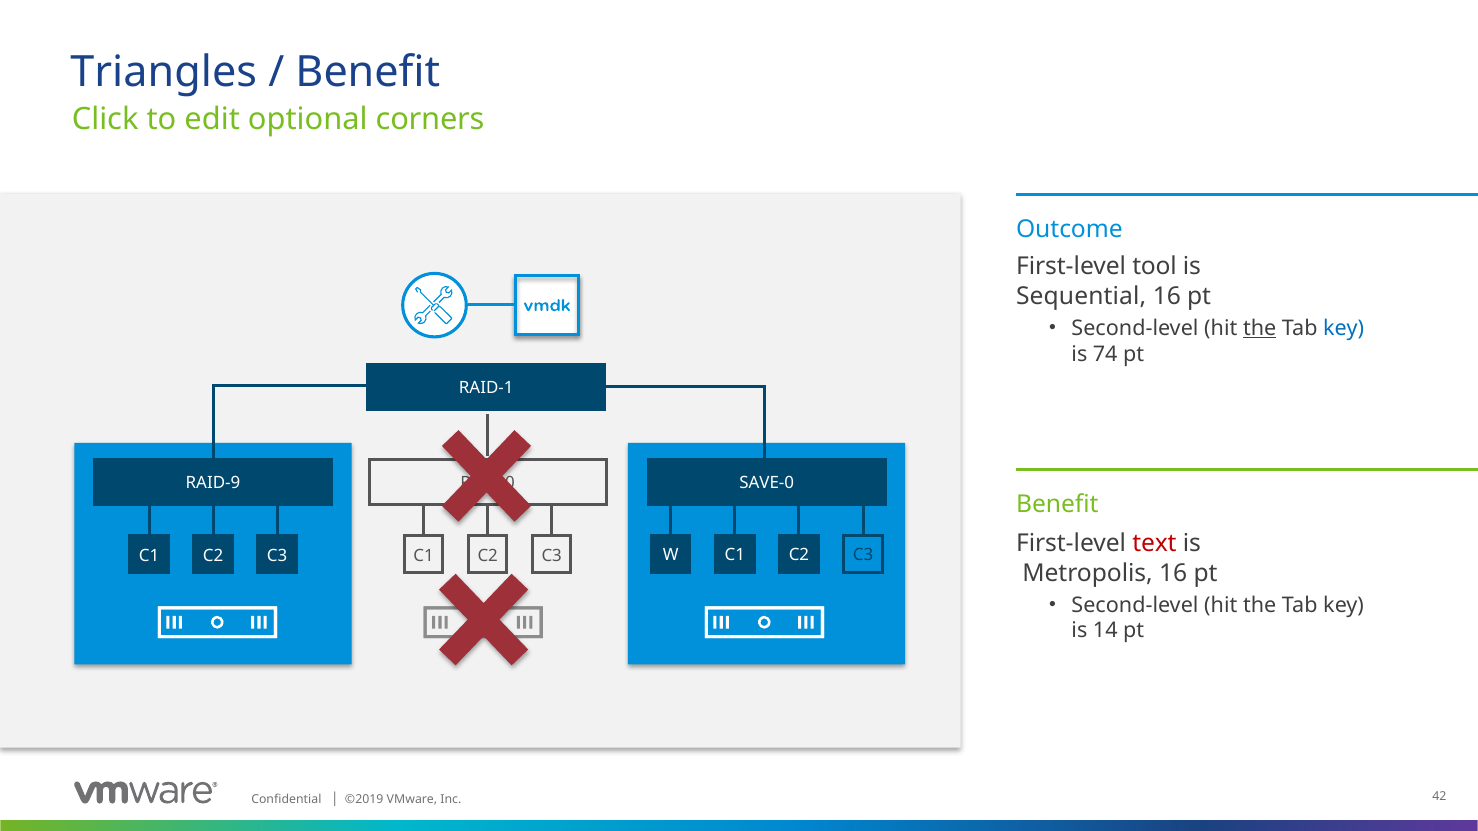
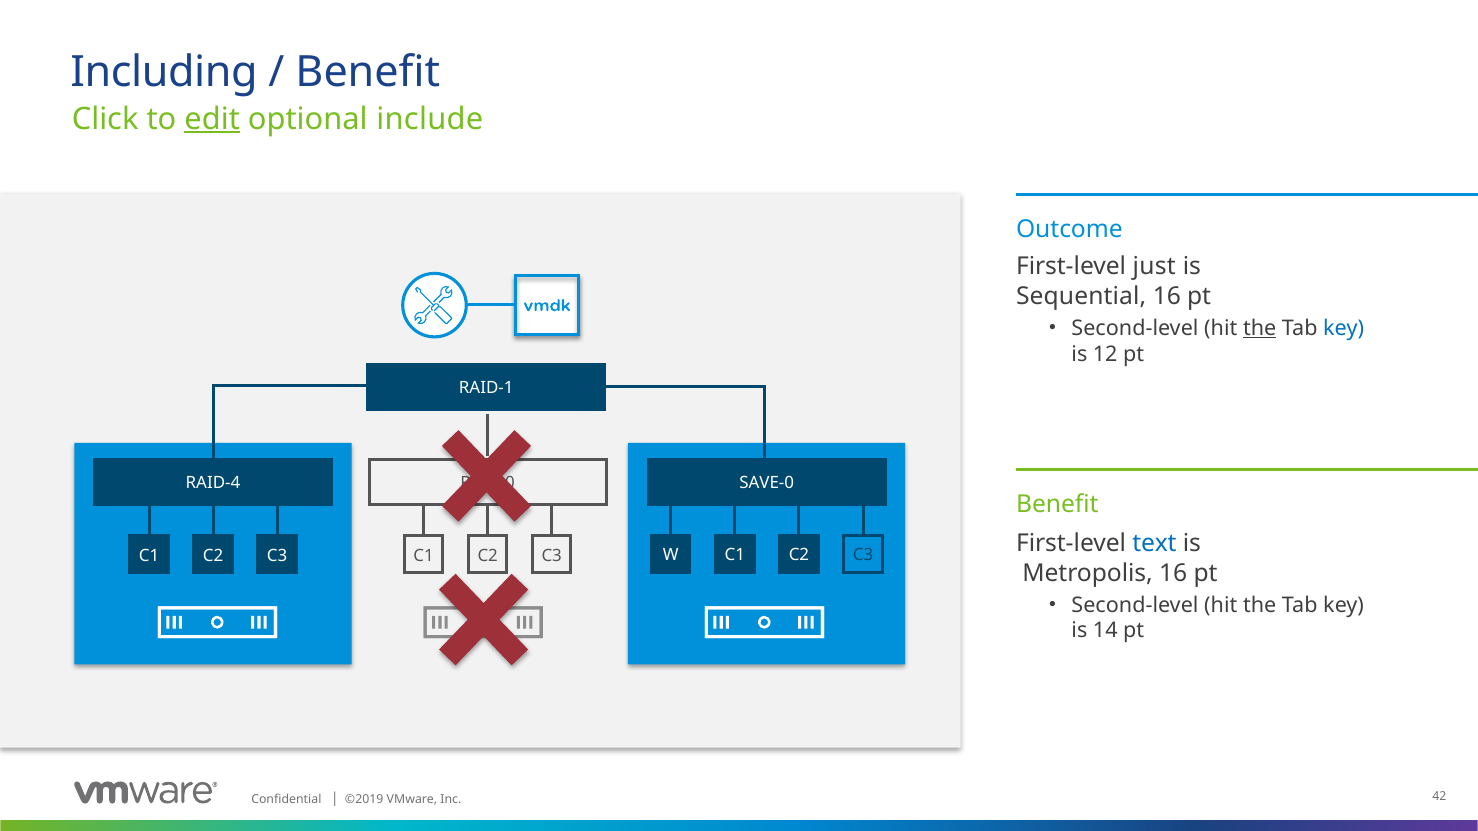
Triangles: Triangles -> Including (164, 73)
edit underline: none -> present (212, 119)
corners: corners -> include (430, 119)
tool: tool -> just (1154, 267)
74: 74 -> 12 (1105, 354)
RAID-9: RAID-9 -> RAID-4 (213, 484)
text colour: red -> blue (1154, 544)
